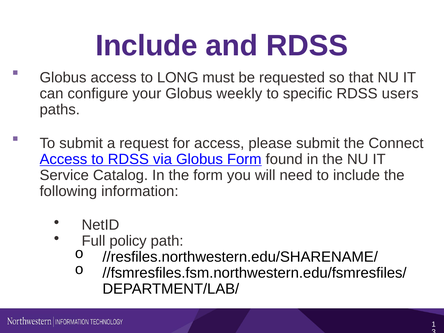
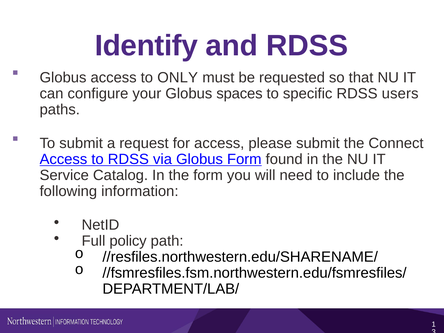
Include: Include -> Identify (146, 46)
LONG: LONG -> ONLY (178, 78)
weekly: weekly -> spaces (239, 94)
